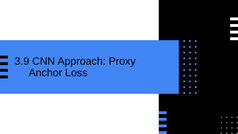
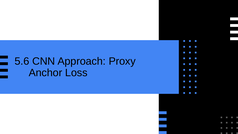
3.9: 3.9 -> 5.6 (22, 61)
